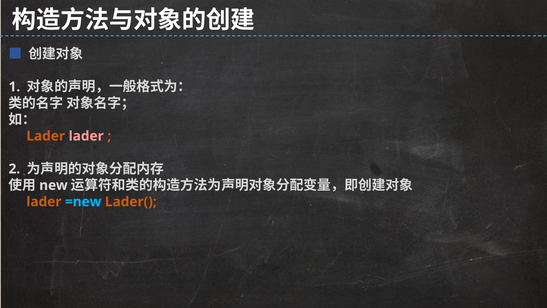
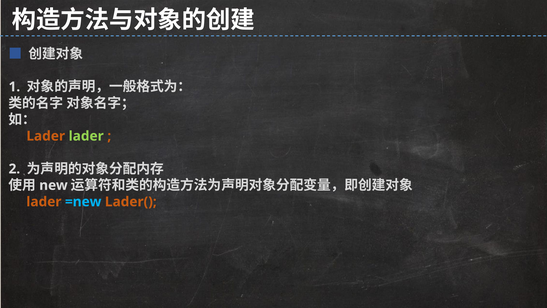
lader colour: pink -> light green (86, 136)
